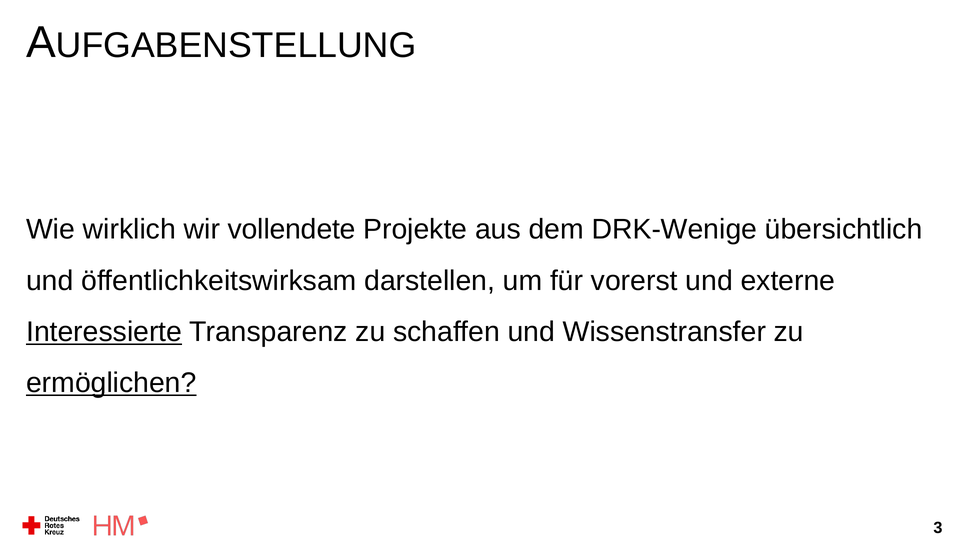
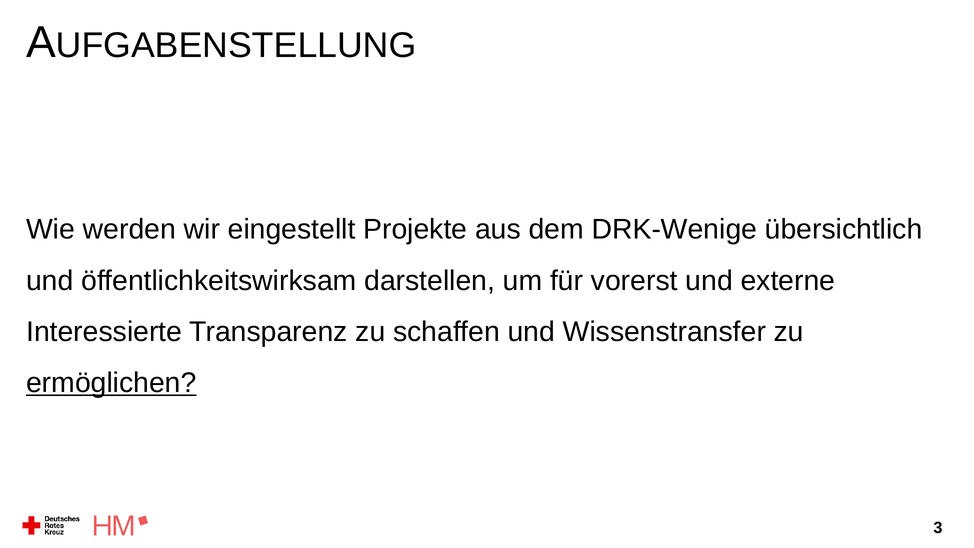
wirklich: wirklich -> werden (129, 230)
vollendete: vollendete -> eingestellt (292, 230)
Interessierte underline: present -> none (104, 332)
